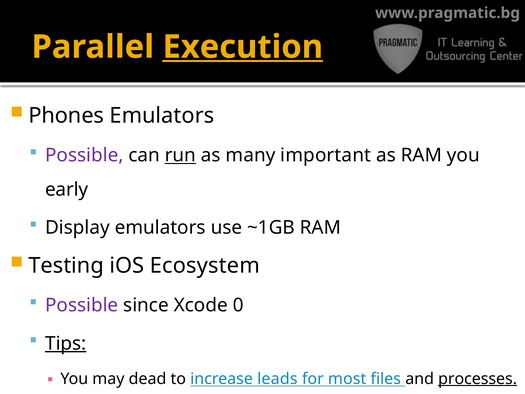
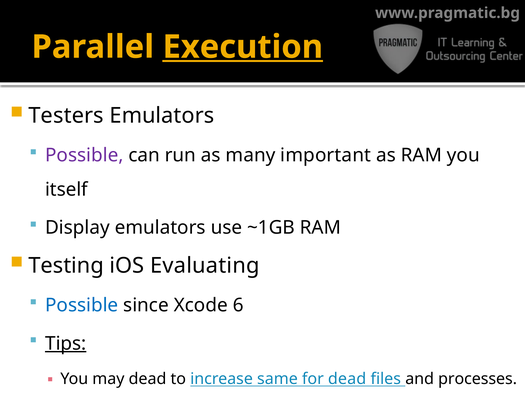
Phones: Phones -> Testers (66, 115)
run underline: present -> none (180, 155)
early: early -> itself (66, 189)
Ecosystem: Ecosystem -> Evaluating (205, 265)
Possible colour: purple -> blue (82, 305)
0: 0 -> 6 (238, 305)
leads: leads -> same (277, 378)
for most: most -> dead (347, 378)
processes underline: present -> none (478, 378)
